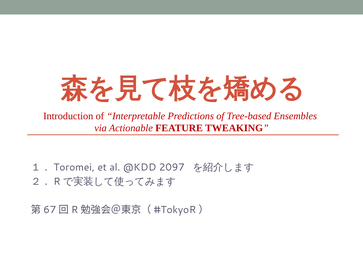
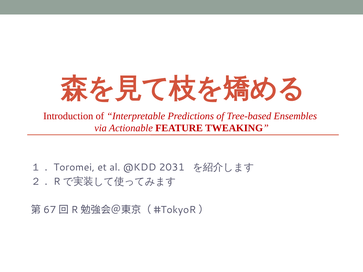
2097: 2097 -> 2031 (172, 168)
